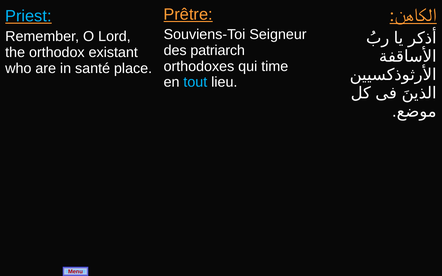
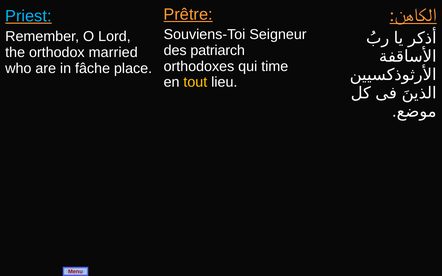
existant: existant -> married (113, 53)
santé: santé -> fâche (93, 69)
tout colour: light blue -> yellow (195, 82)
